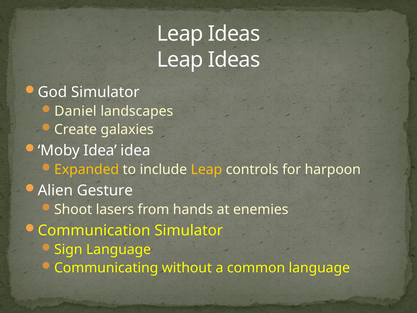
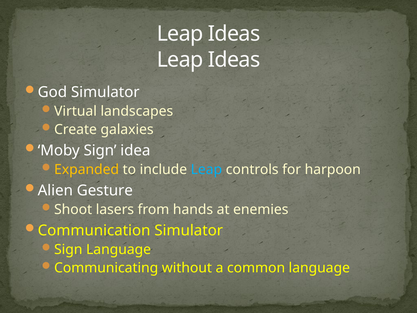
Daniel: Daniel -> Virtual (76, 111)
Moby Idea: Idea -> Sign (100, 150)
Leap colour: yellow -> light blue (206, 169)
